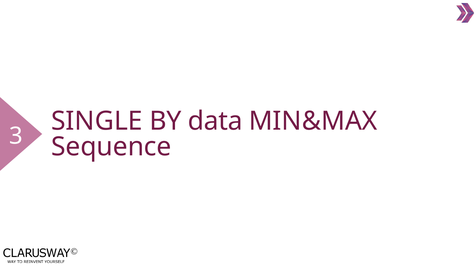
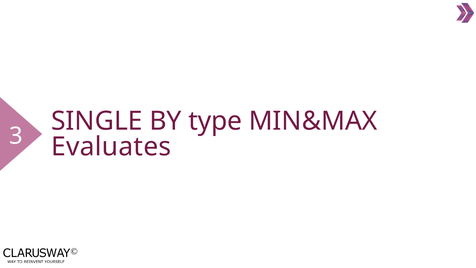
data: data -> type (215, 121)
Sequence: Sequence -> Evaluates (111, 147)
